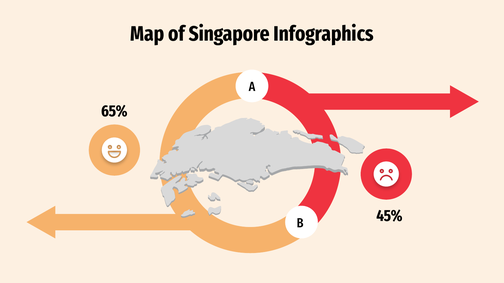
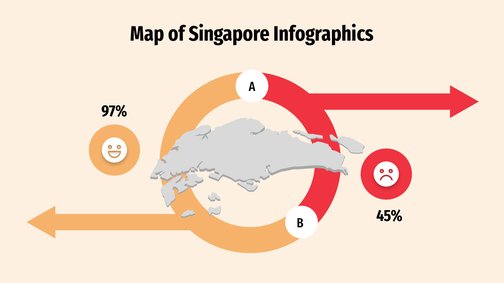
65%: 65% -> 97% (114, 111)
